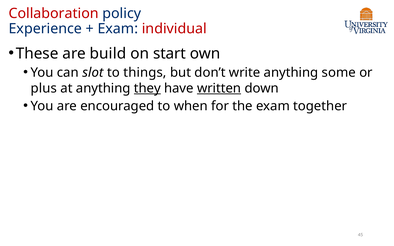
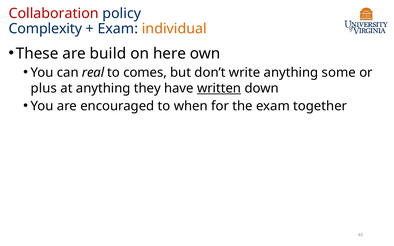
Experience: Experience -> Complexity (45, 29)
individual colour: red -> orange (174, 29)
start: start -> here (169, 54)
slot: slot -> real (93, 73)
things: things -> comes (145, 73)
they underline: present -> none (147, 88)
